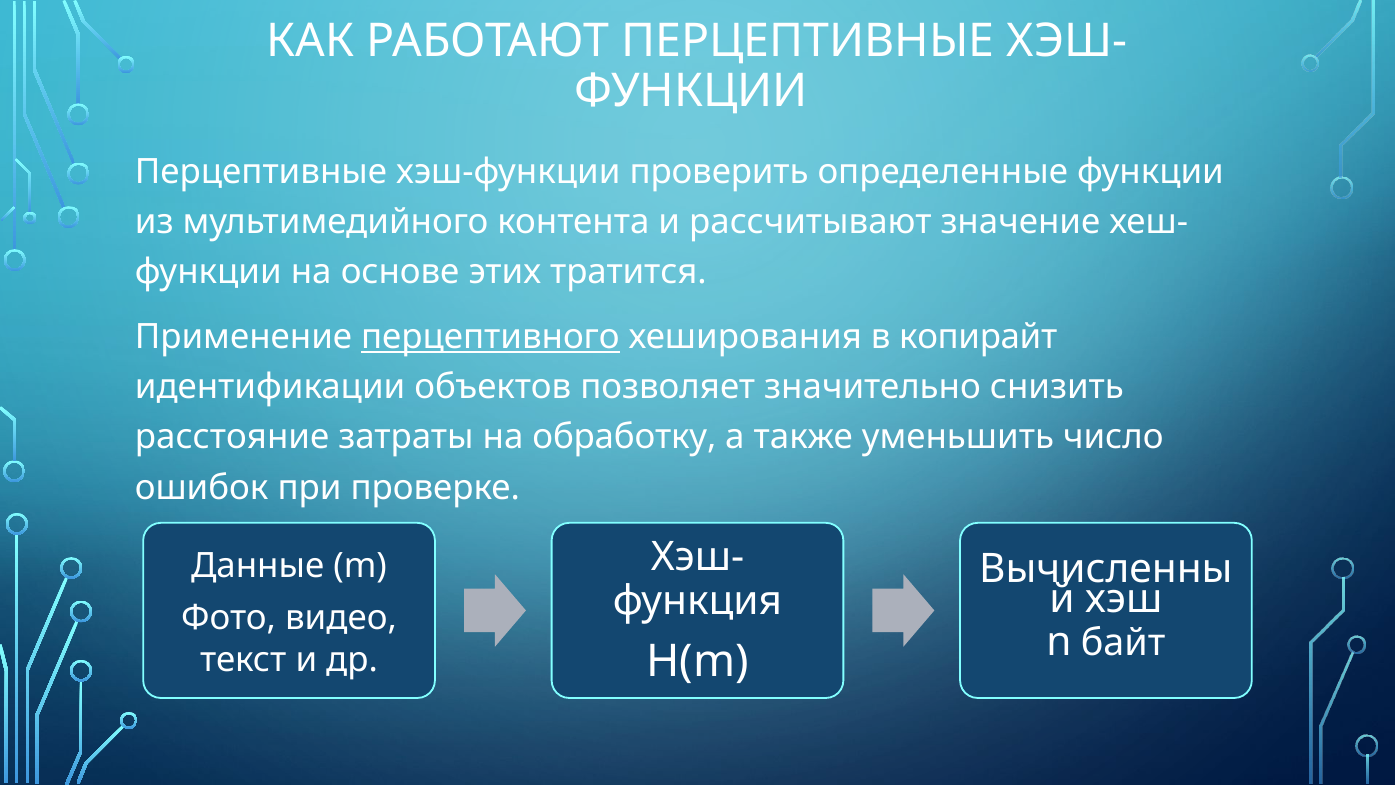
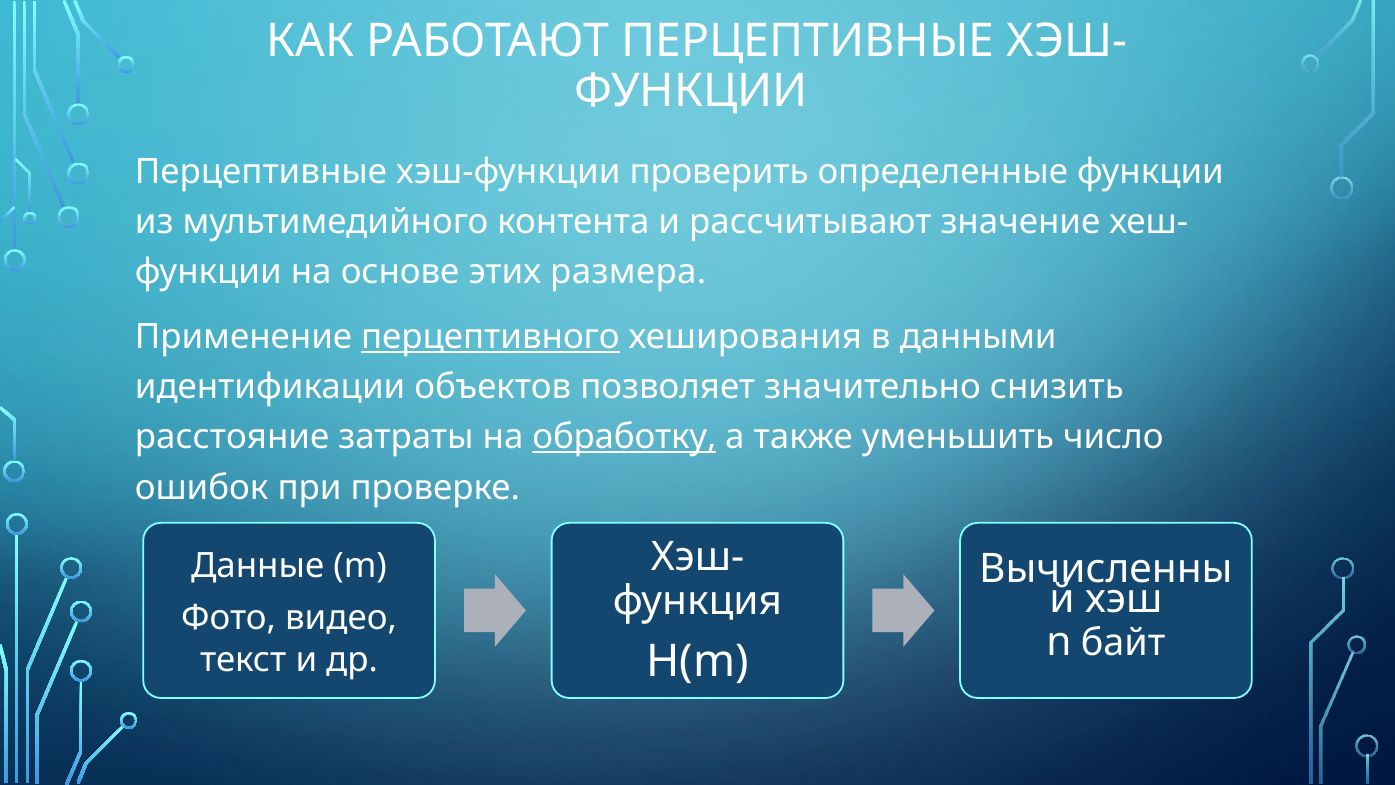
тратится: тратится -> размера (628, 272)
копирайт: копирайт -> данными (978, 337)
обработку underline: none -> present (624, 437)
